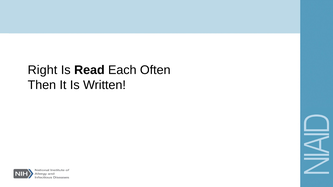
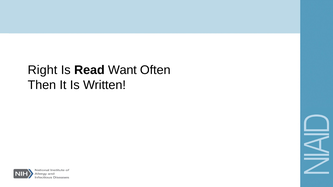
Each: Each -> Want (122, 70)
